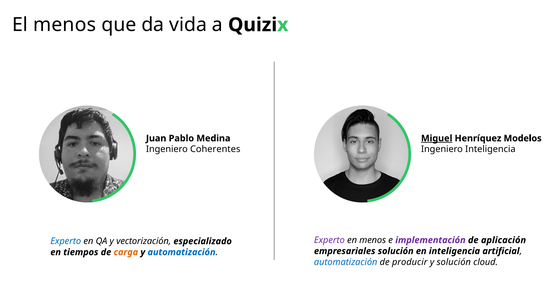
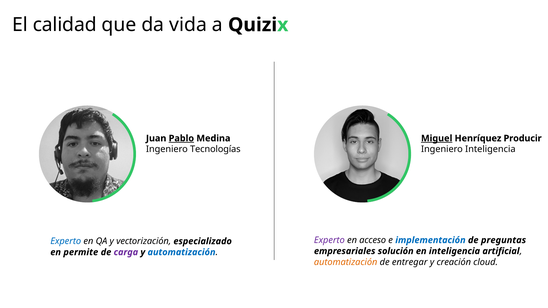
El menos: menos -> calidad (65, 25)
Pablo underline: none -> present (181, 138)
Modelos: Modelos -> Producir (523, 138)
Coherentes: Coherentes -> Tecnologías (215, 149)
en menos: menos -> acceso (373, 240)
implementación colour: purple -> blue (430, 240)
aplicación: aplicación -> preguntas (504, 240)
tiempos: tiempos -> permite (81, 252)
carga colour: orange -> purple (126, 252)
automatización colour: blue -> orange (346, 262)
producir: producir -> entregar (410, 262)
y solución: solución -> creación (454, 262)
